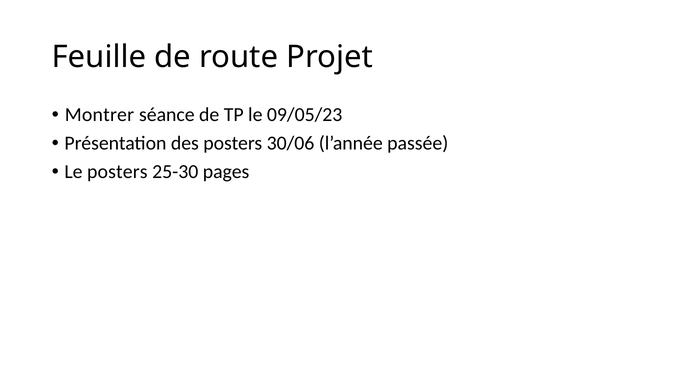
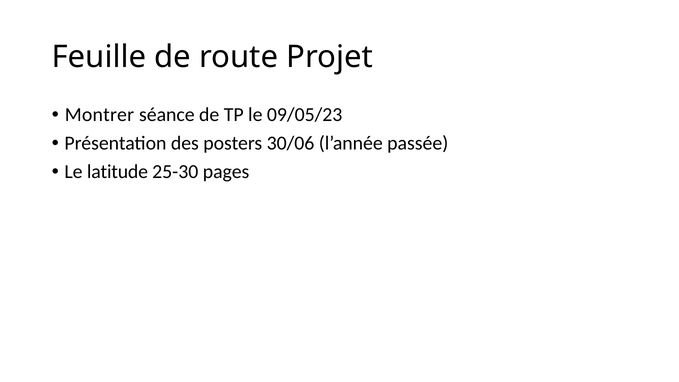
Le posters: posters -> latitude (117, 172)
